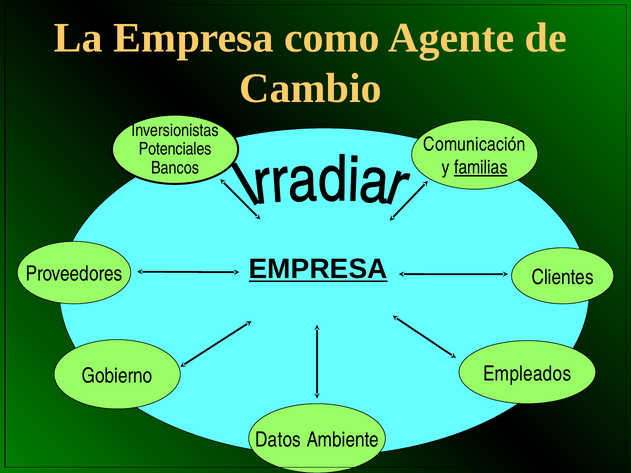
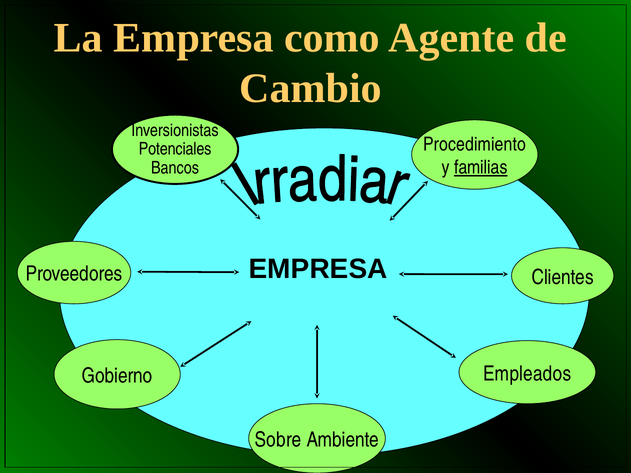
Comunicación: Comunicación -> Procedimiento (475, 144)
EMPRESA underline: present -> none (318, 269)
Datos: Datos -> Sobre (278, 440)
